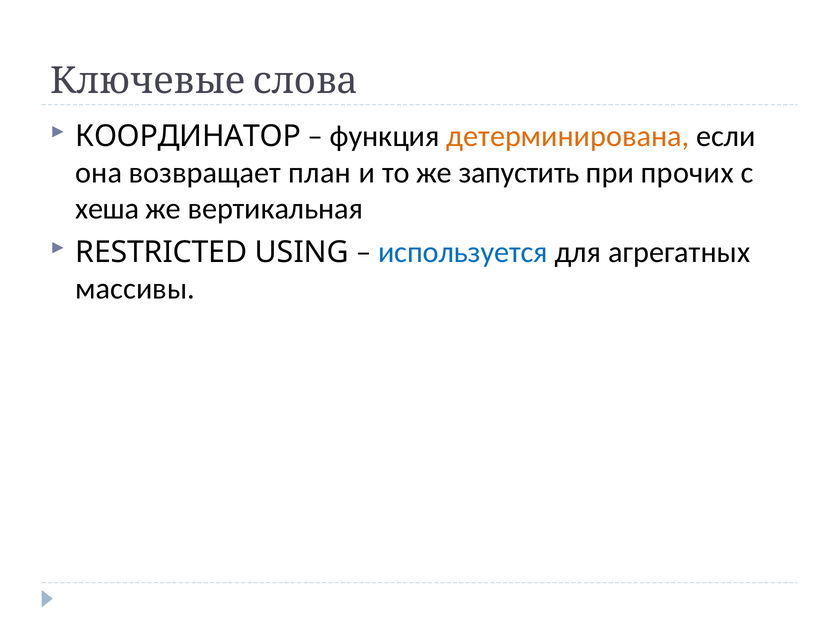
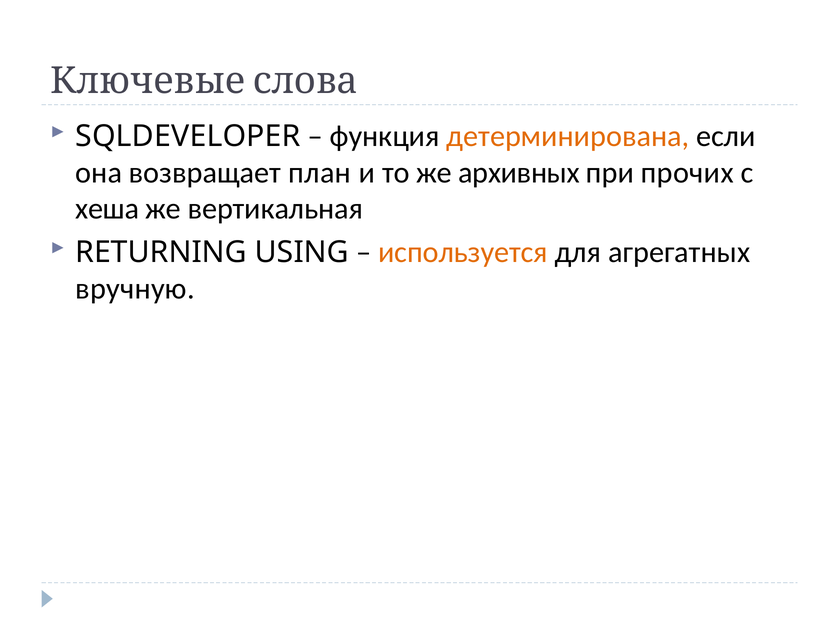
КООРДИНАТОР: КООРДИНАТОР -> SQLDEVELOPER (188, 136)
запустить: запустить -> архивных (519, 173)
RESTRICTED: RESTRICTED -> RETURNING (161, 252)
используется colour: blue -> orange (463, 252)
массивы: массивы -> вручную (135, 289)
